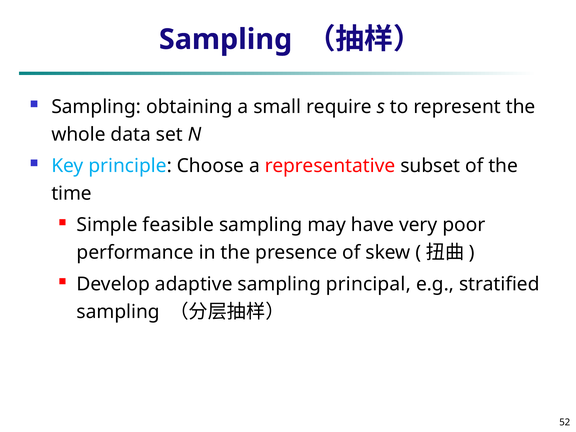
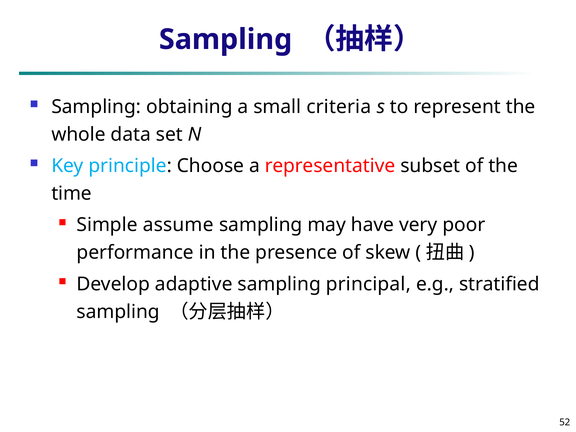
require: require -> criteria (339, 107)
feasible: feasible -> assume (178, 225)
